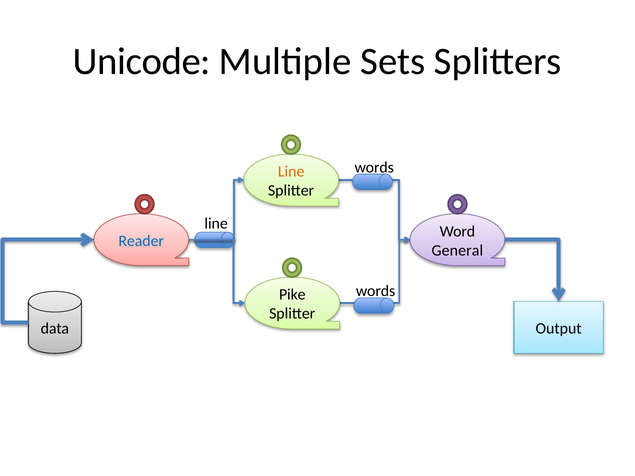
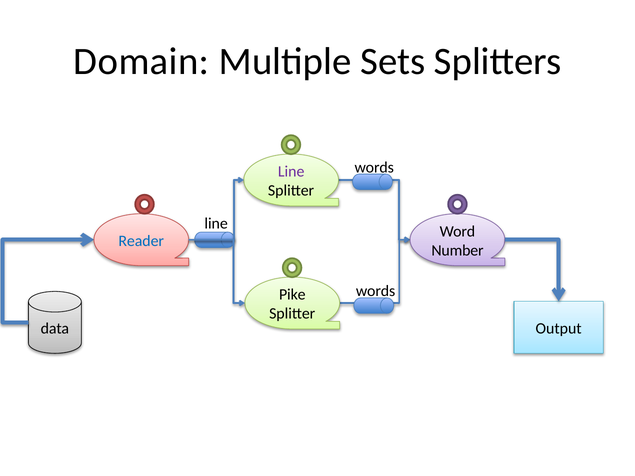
Unicode: Unicode -> Domain (141, 61)
Line colour: orange -> purple (291, 172)
General: General -> Number (458, 250)
